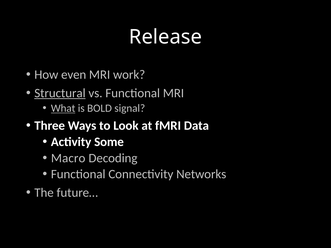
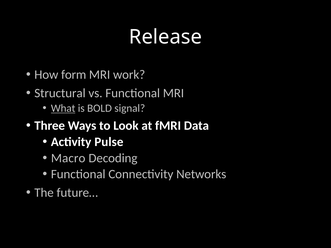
even: even -> form (74, 75)
Structural underline: present -> none (60, 93)
Some: Some -> Pulse (109, 142)
